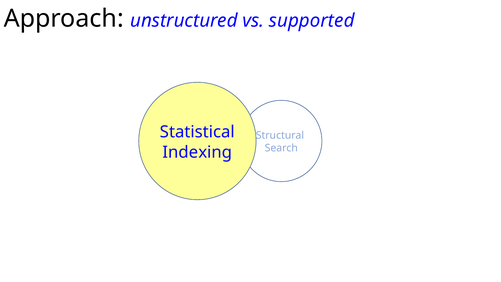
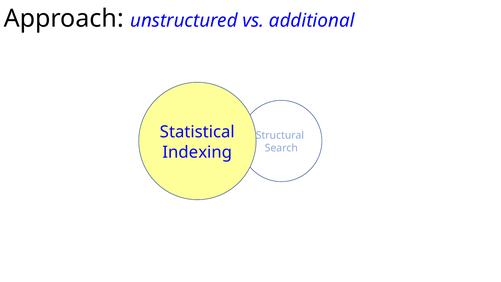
supported: supported -> additional (312, 21)
